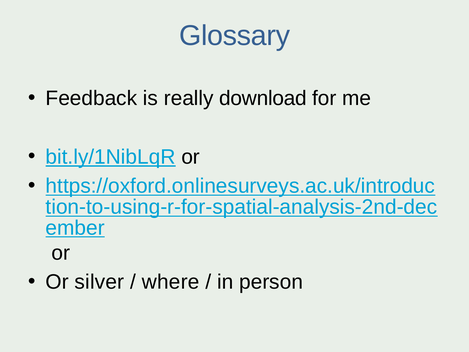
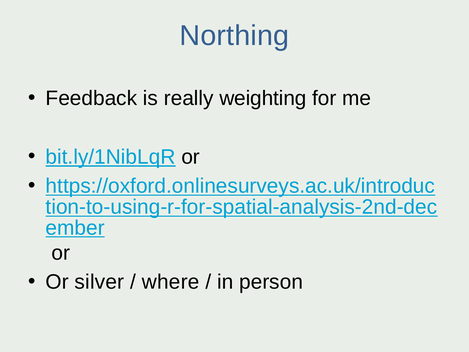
Glossary: Glossary -> Northing (234, 36)
download: download -> weighting (263, 98)
